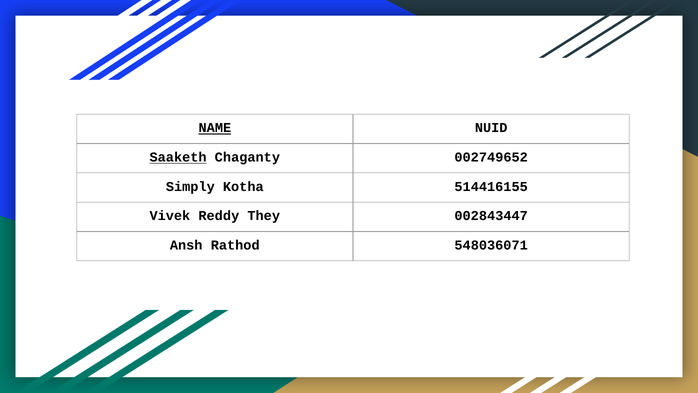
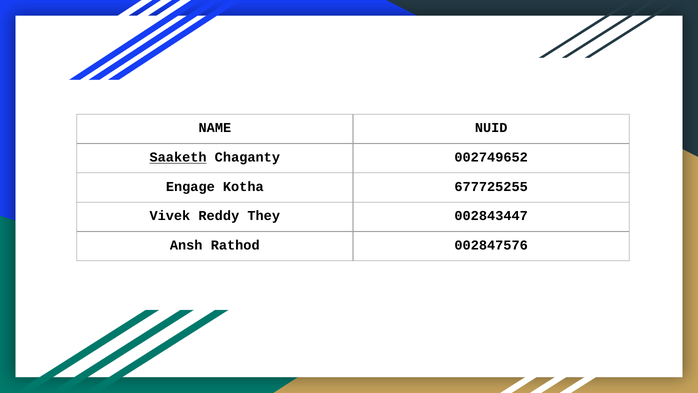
NAME underline: present -> none (215, 128)
Simply: Simply -> Engage (190, 186)
514416155: 514416155 -> 677725255 (491, 186)
548036071: 548036071 -> 002847576 (491, 245)
